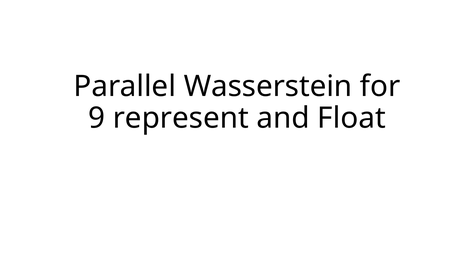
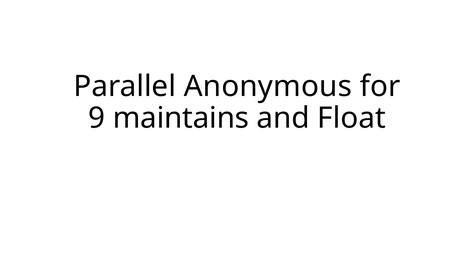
Wasserstein: Wasserstein -> Anonymous (268, 87)
represent: represent -> maintains (181, 118)
